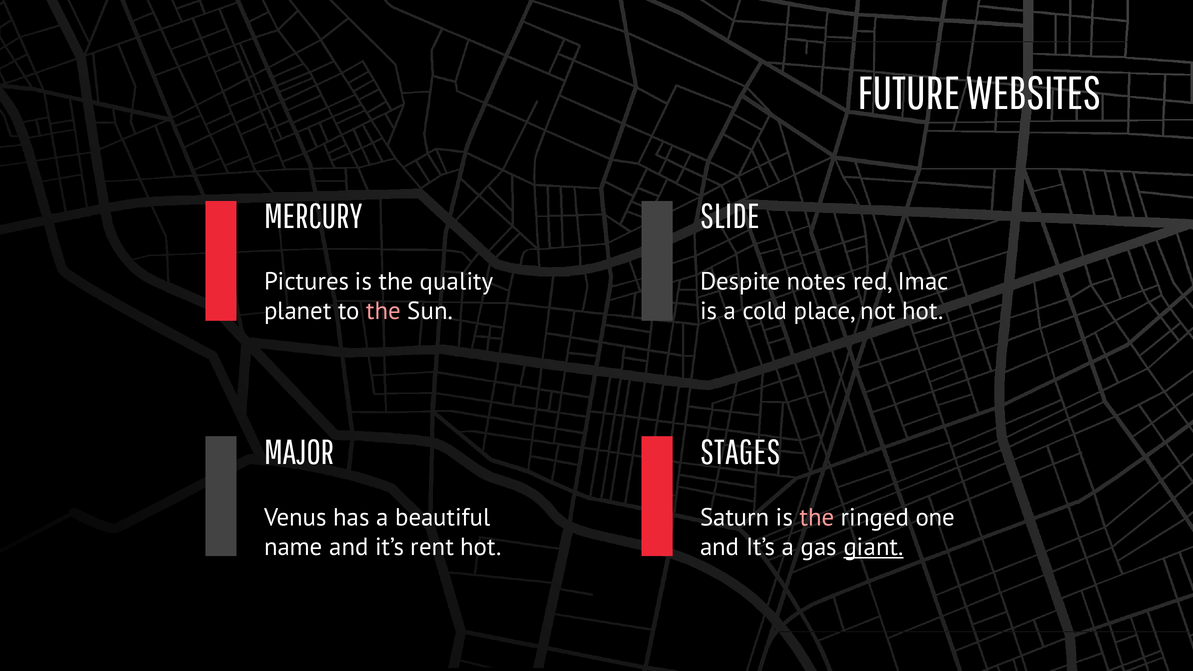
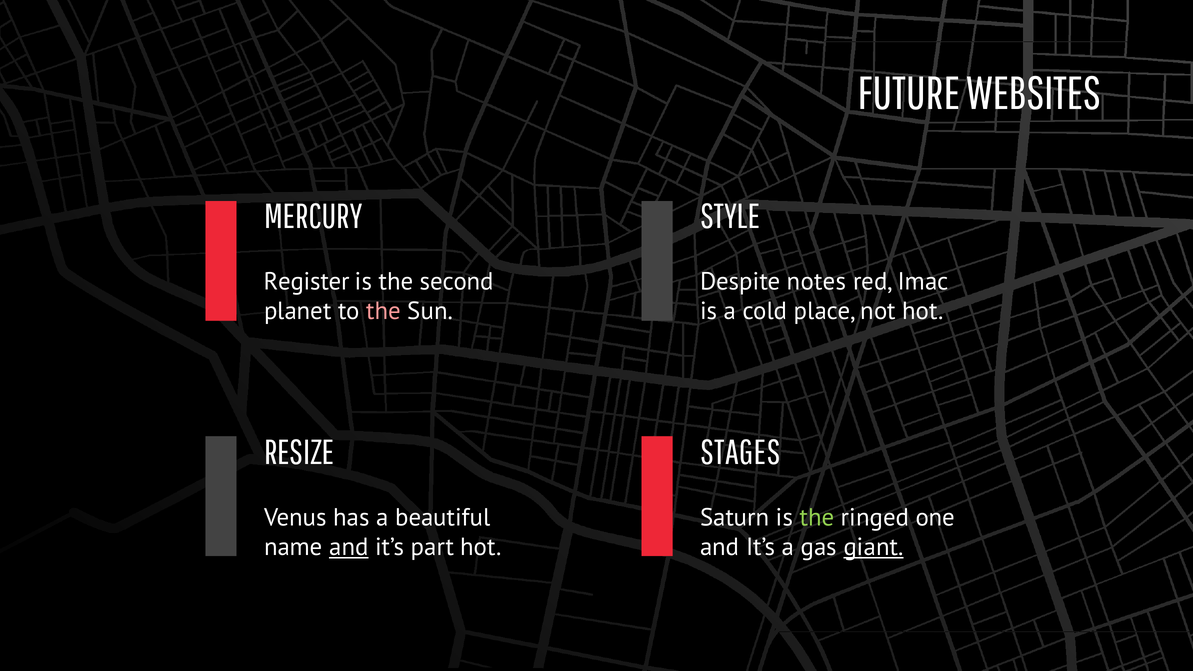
SLIDE: SLIDE -> STYLE (730, 217)
Pictures: Pictures -> Register (307, 281)
quality: quality -> second (457, 281)
MAJOR: MAJOR -> RESIZE (299, 453)
the colour: pink -> light green (817, 517)
and underline: none -> present (349, 547)
rent: rent -> part (432, 547)
